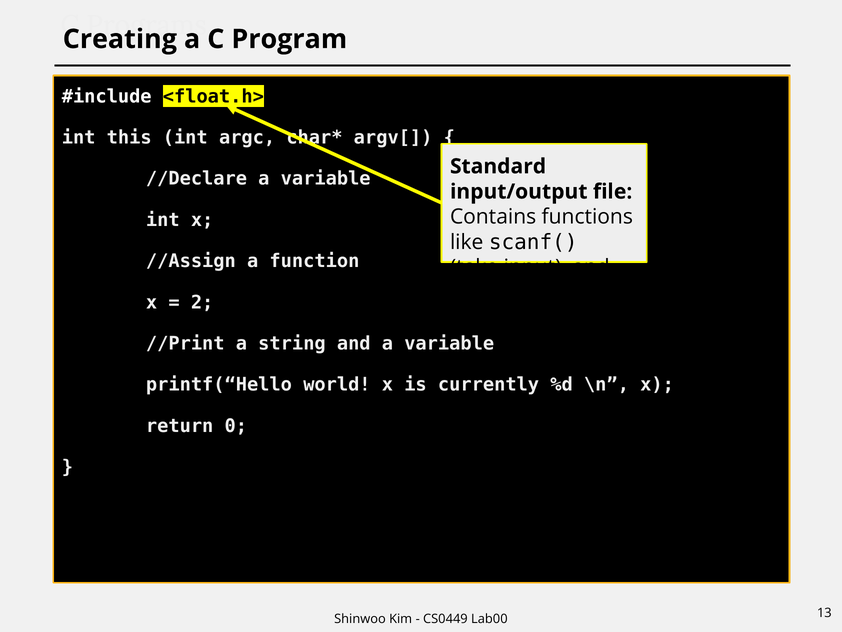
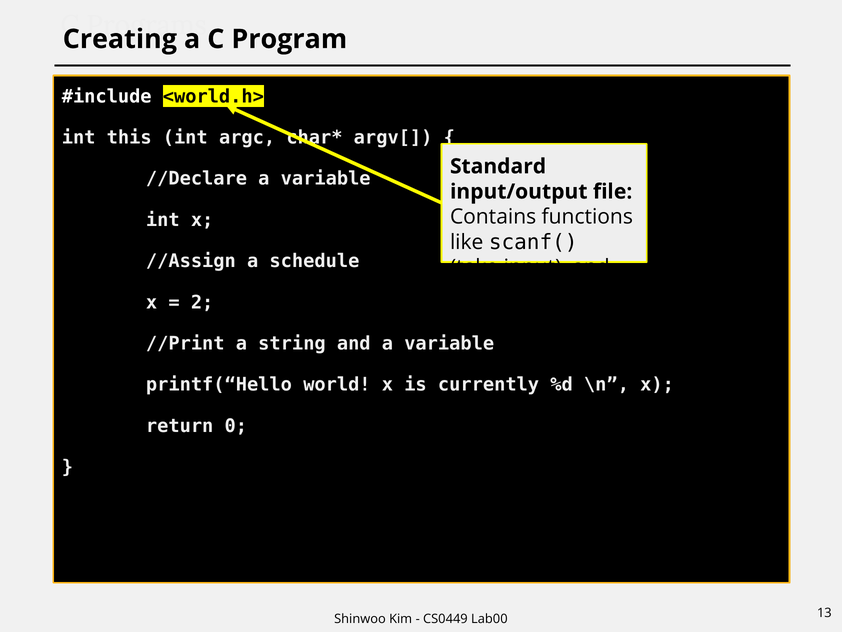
<float.h>: <float.h> -> <world.h> (213, 96)
function: function -> schedule (314, 261)
